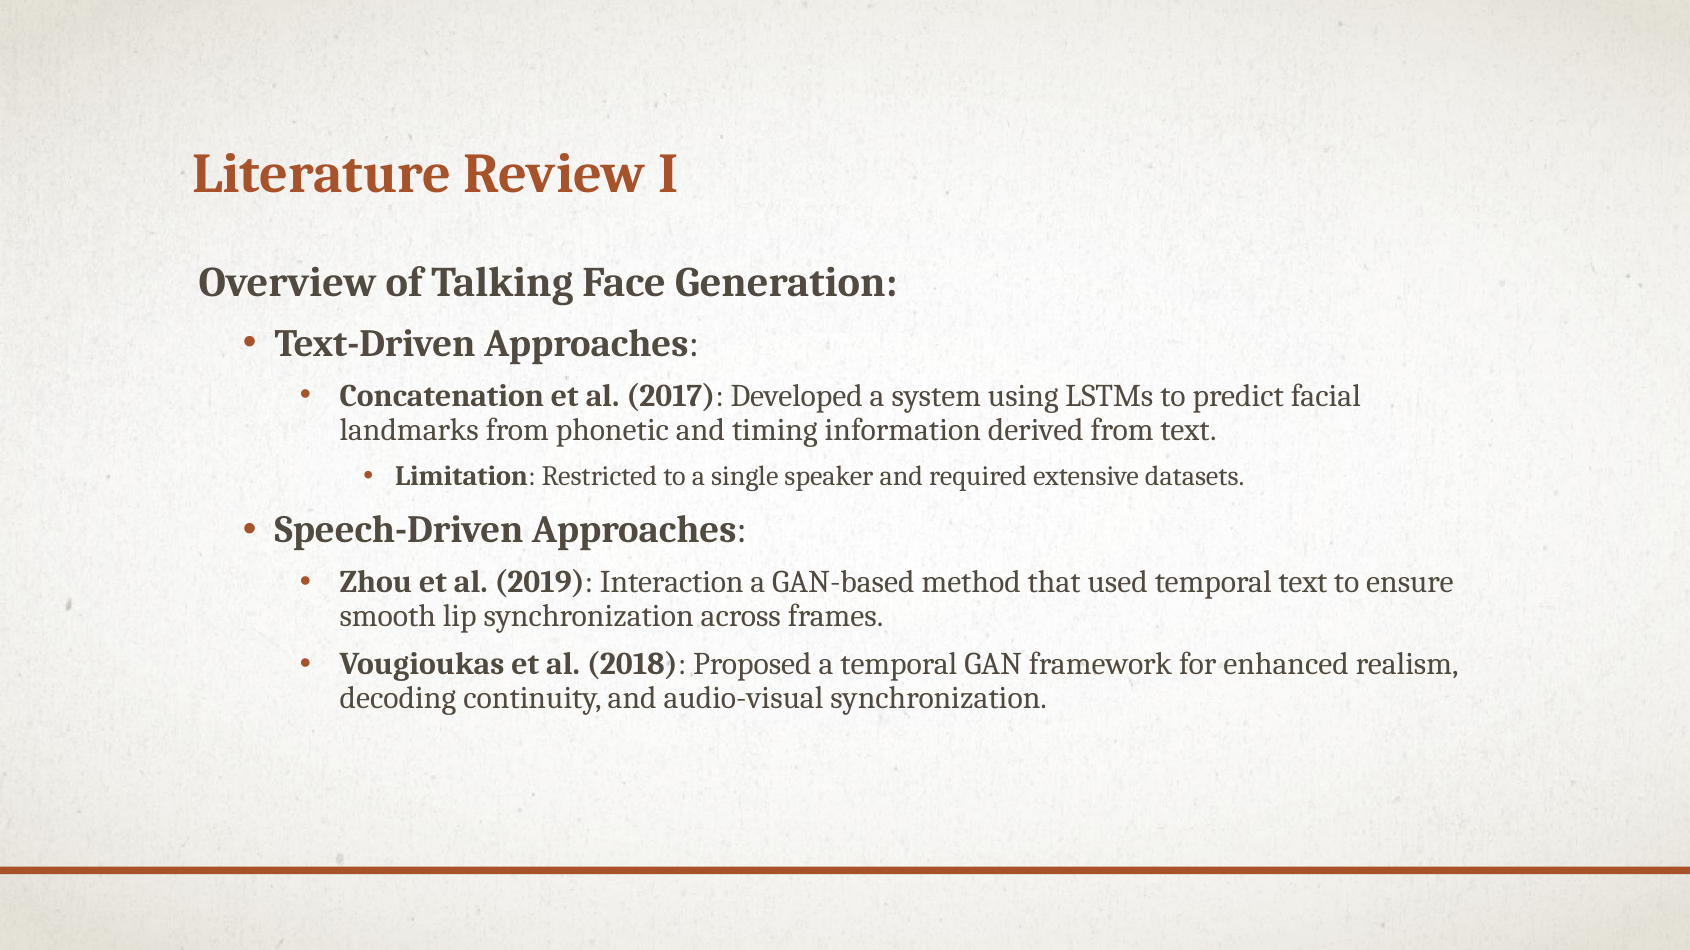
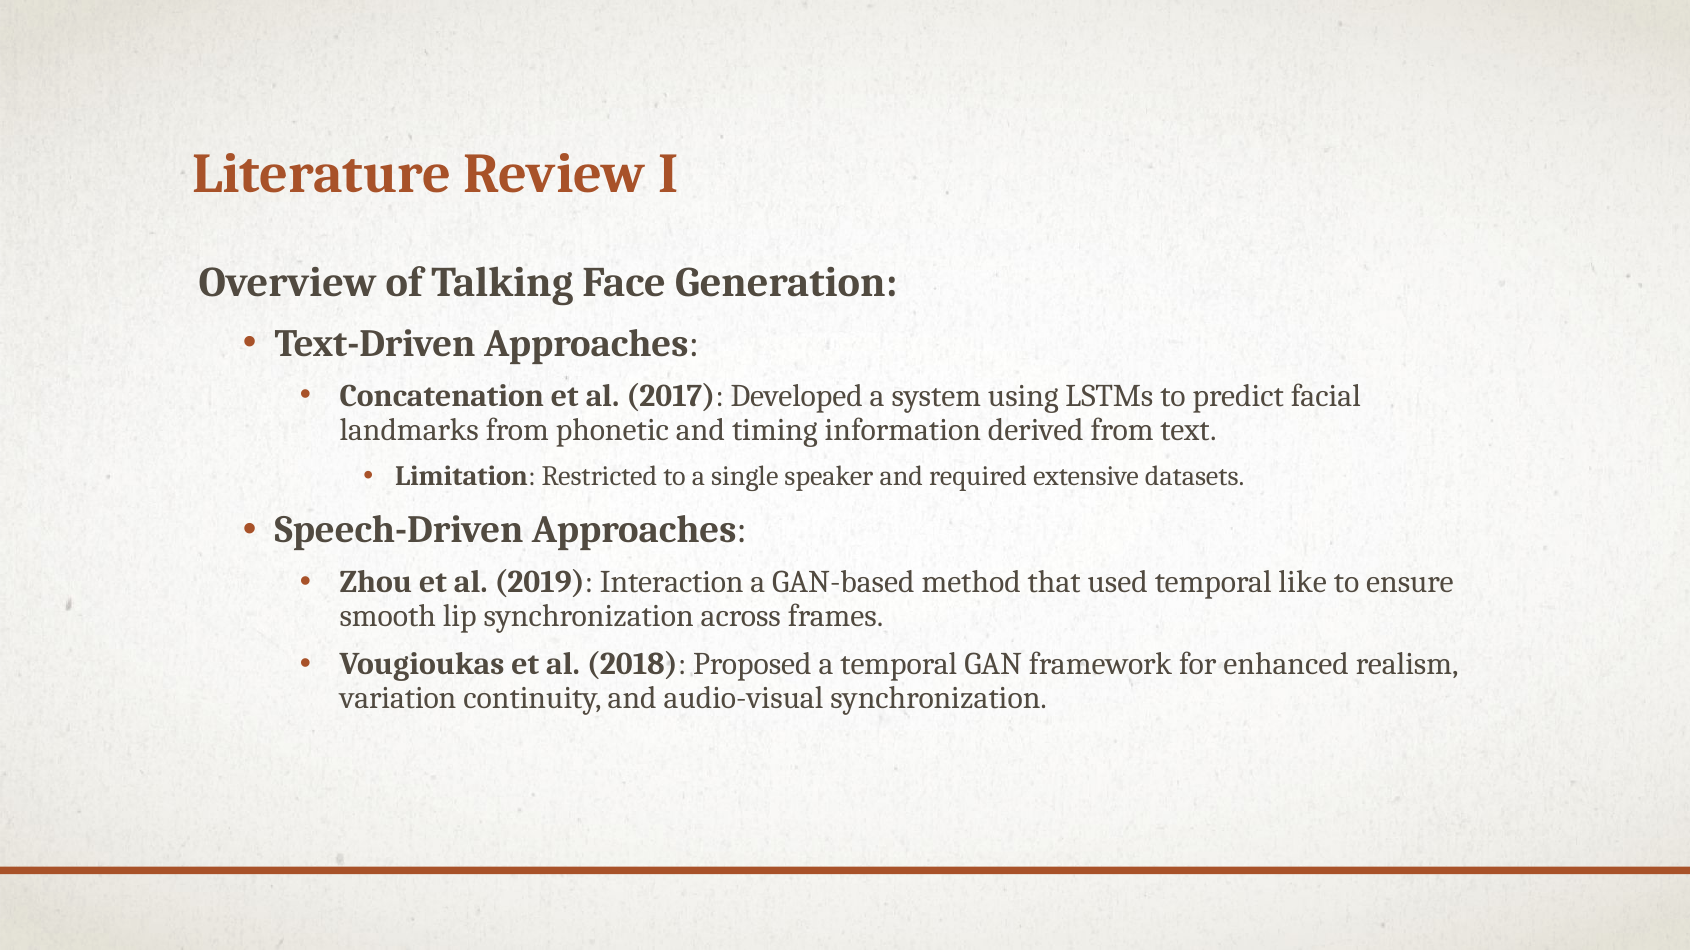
temporal text: text -> like (1303, 582)
decoding: decoding -> variation (398, 699)
